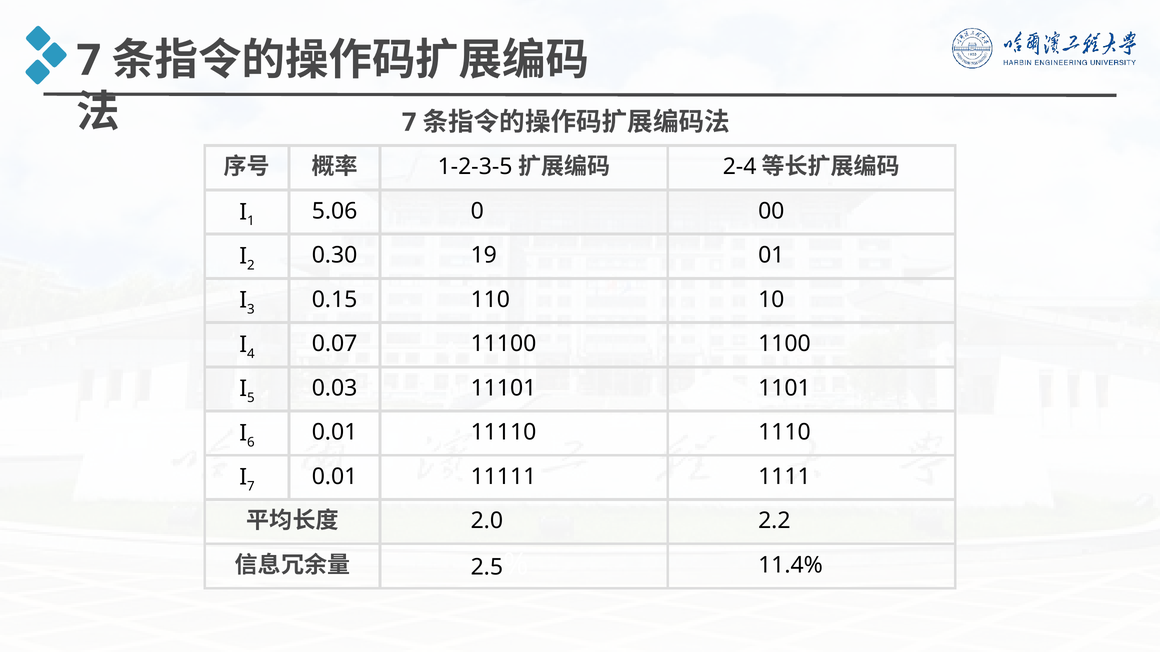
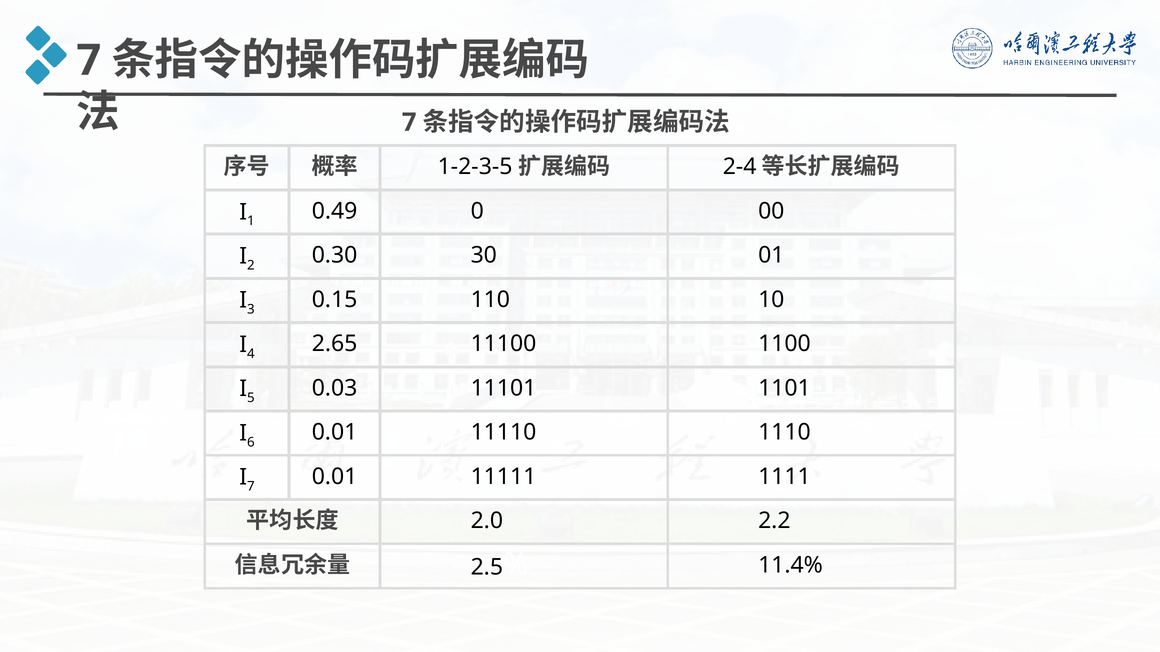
5.06: 5.06 -> 0.49 (335, 211)
19: 19 -> 30 (484, 255)
0.07: 0.07 -> 2.65 (335, 344)
